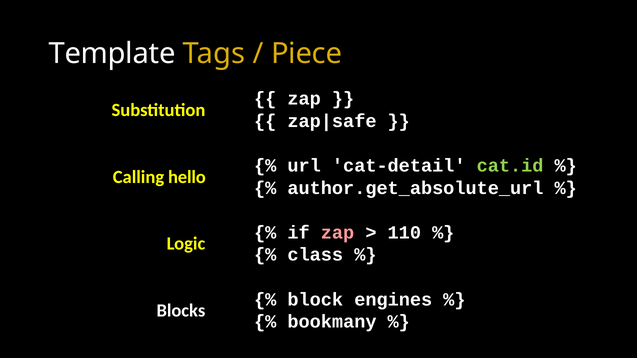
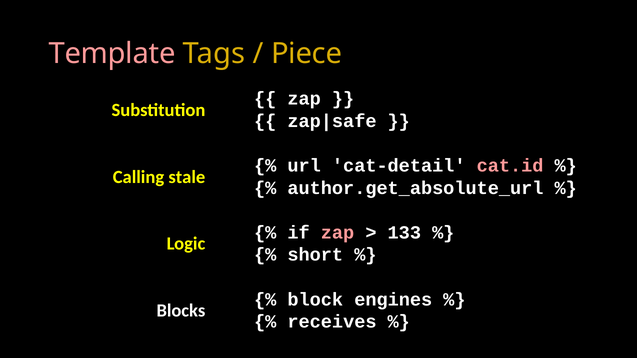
Template colour: white -> pink (112, 54)
cat.id colour: light green -> pink (510, 166)
hello: hello -> stale (187, 177)
110: 110 -> 133 (404, 233)
class: class -> short (315, 255)
bookmany: bookmany -> receives (332, 322)
